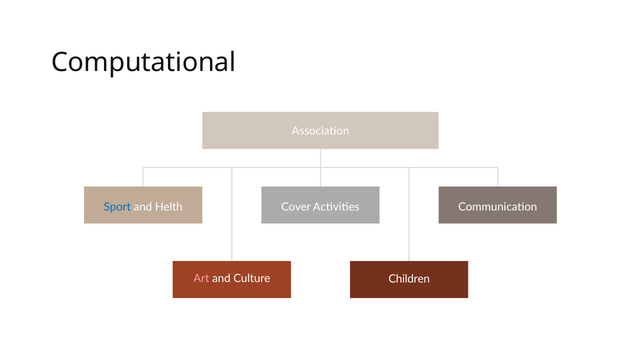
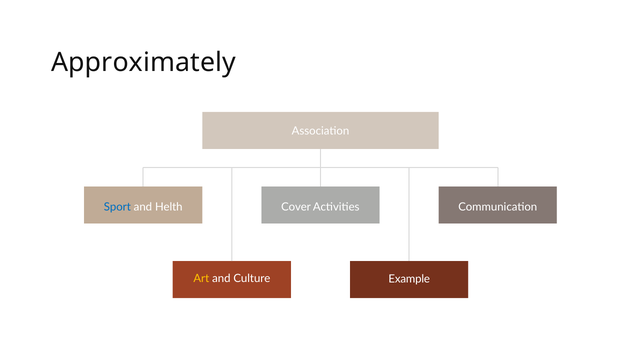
Computational: Computational -> Approximately (144, 62)
Art colour: pink -> yellow (201, 279)
Children: Children -> Example (409, 279)
